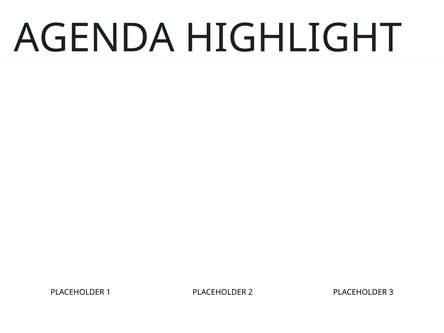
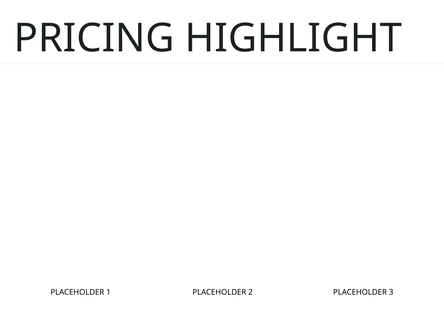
AGENDA: AGENDA -> PRICING (94, 38)
